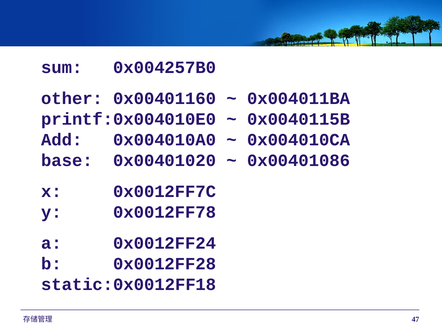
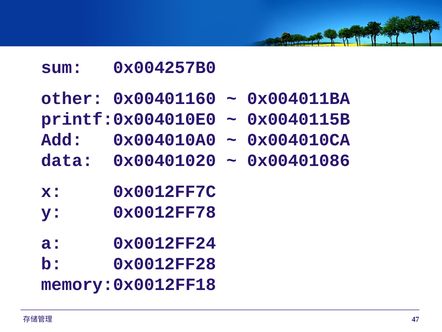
base: base -> data (67, 160)
static:0x0012FF18: static:0x0012FF18 -> memory:0x0012FF18 (129, 284)
